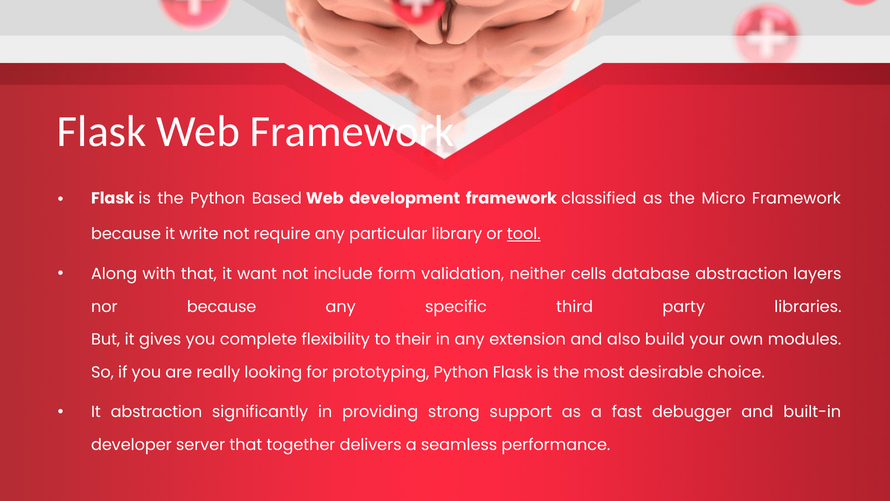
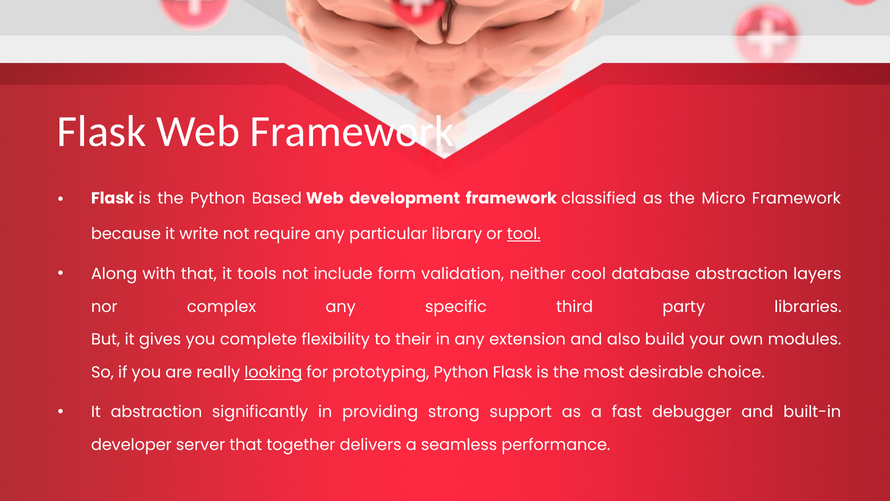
want: want -> tools (257, 274)
cells: cells -> cool (589, 274)
nor because: because -> complex (222, 307)
looking underline: none -> present (273, 372)
